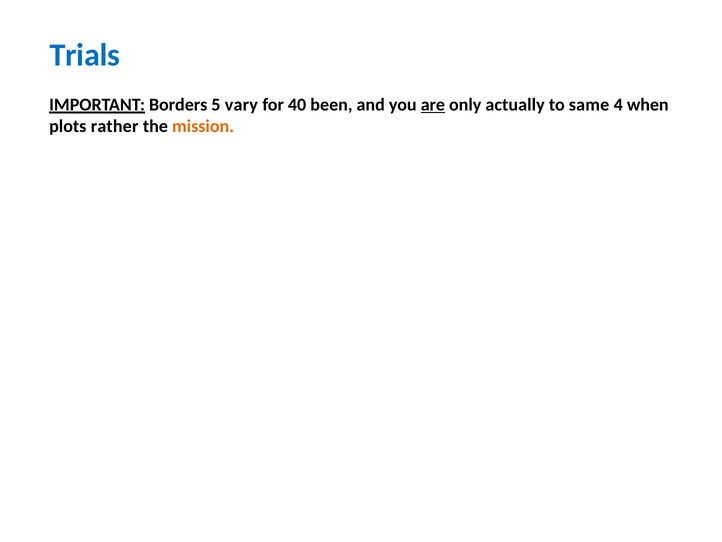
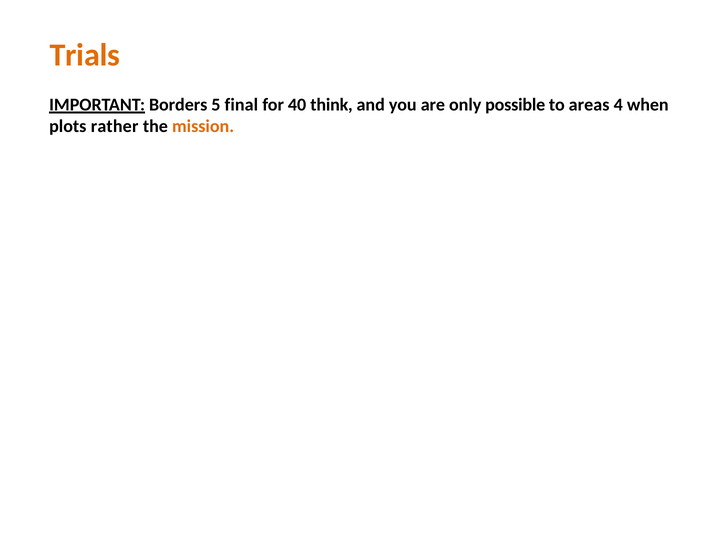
Trials colour: blue -> orange (85, 55)
vary: vary -> final (241, 104)
been: been -> think (332, 104)
are underline: present -> none (433, 104)
actually: actually -> possible (515, 104)
same: same -> areas (589, 104)
